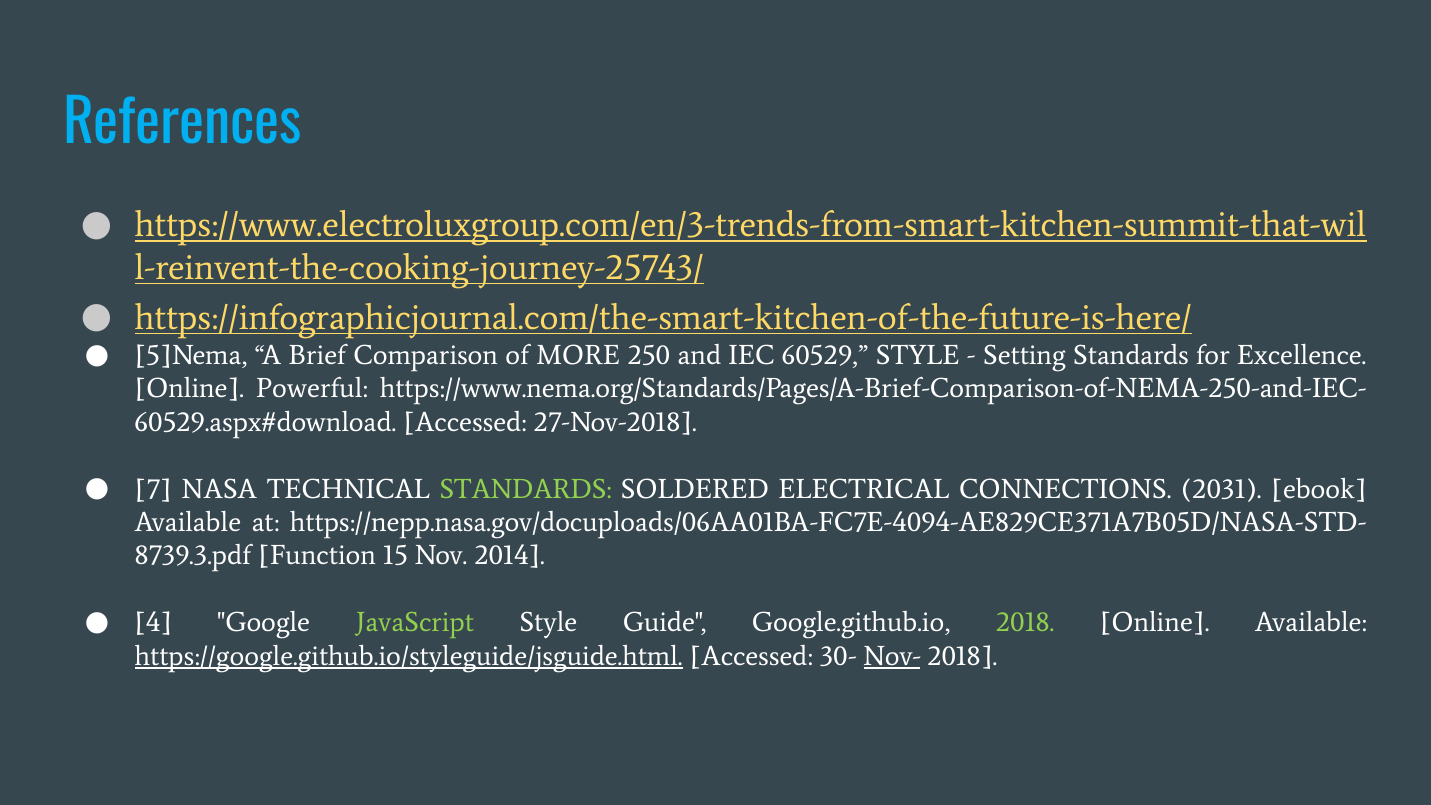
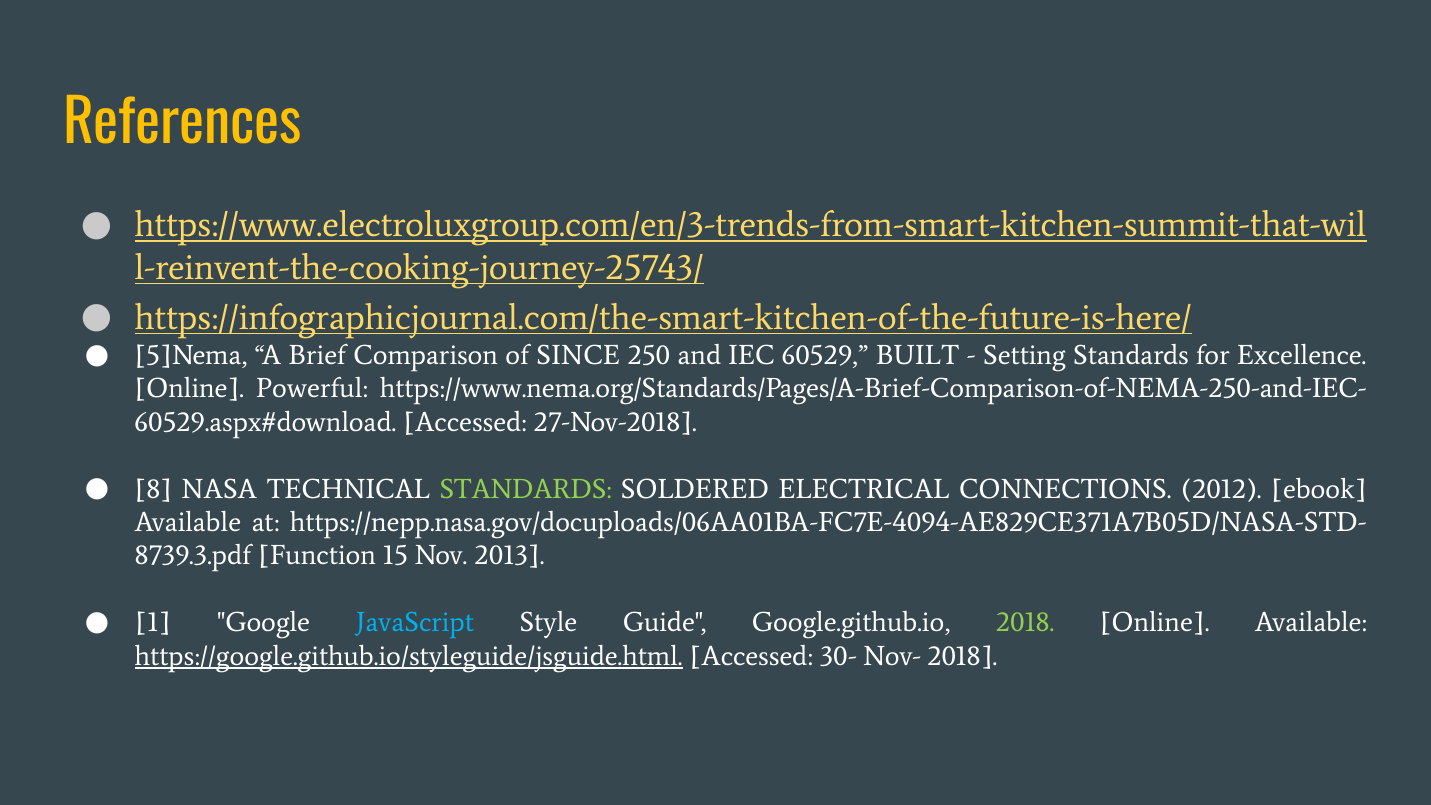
References colour: light blue -> yellow (182, 124)
MORE: MORE -> SINCE (578, 355)
60529 STYLE: STYLE -> BUILT (918, 355)
7: 7 -> 8 (153, 489)
2031: 2031 -> 2012 (1221, 489)
2014: 2014 -> 2013 (509, 556)
4: 4 -> 1 (153, 623)
JavaScript colour: light green -> light blue (415, 623)
Nov- underline: present -> none (892, 656)
